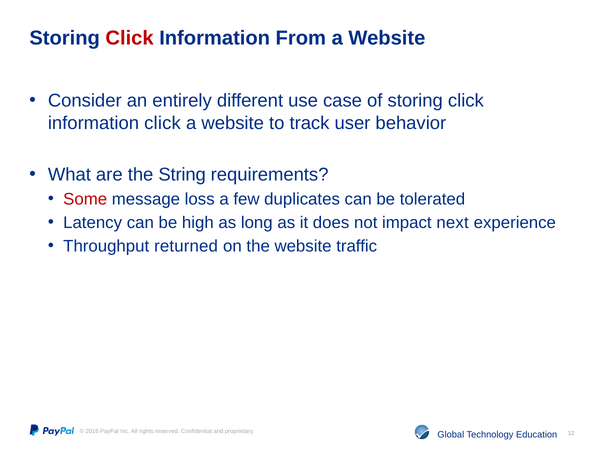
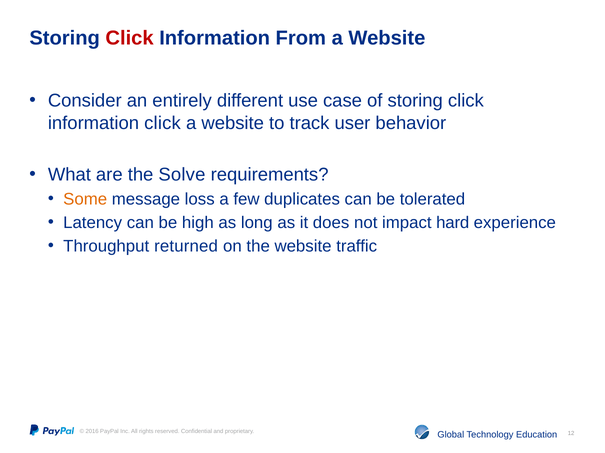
String: String -> Solve (182, 175)
Some colour: red -> orange (85, 199)
next: next -> hard (453, 223)
